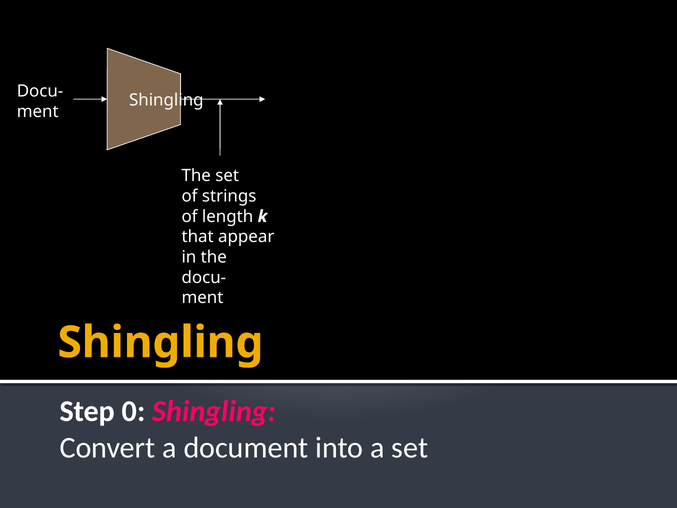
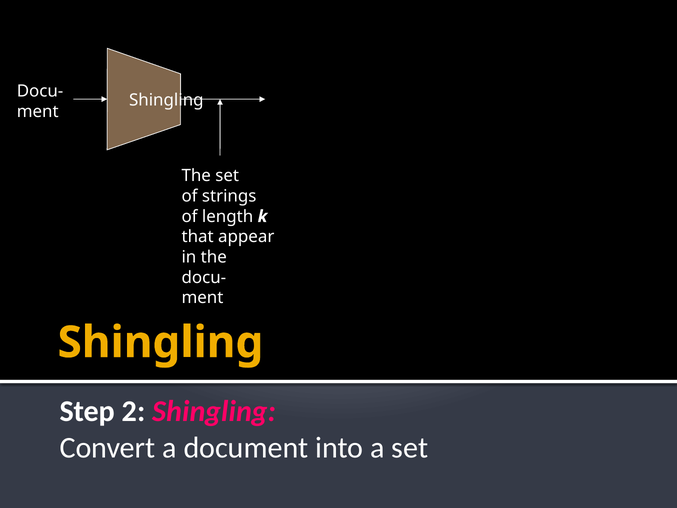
0: 0 -> 2 (134, 411)
